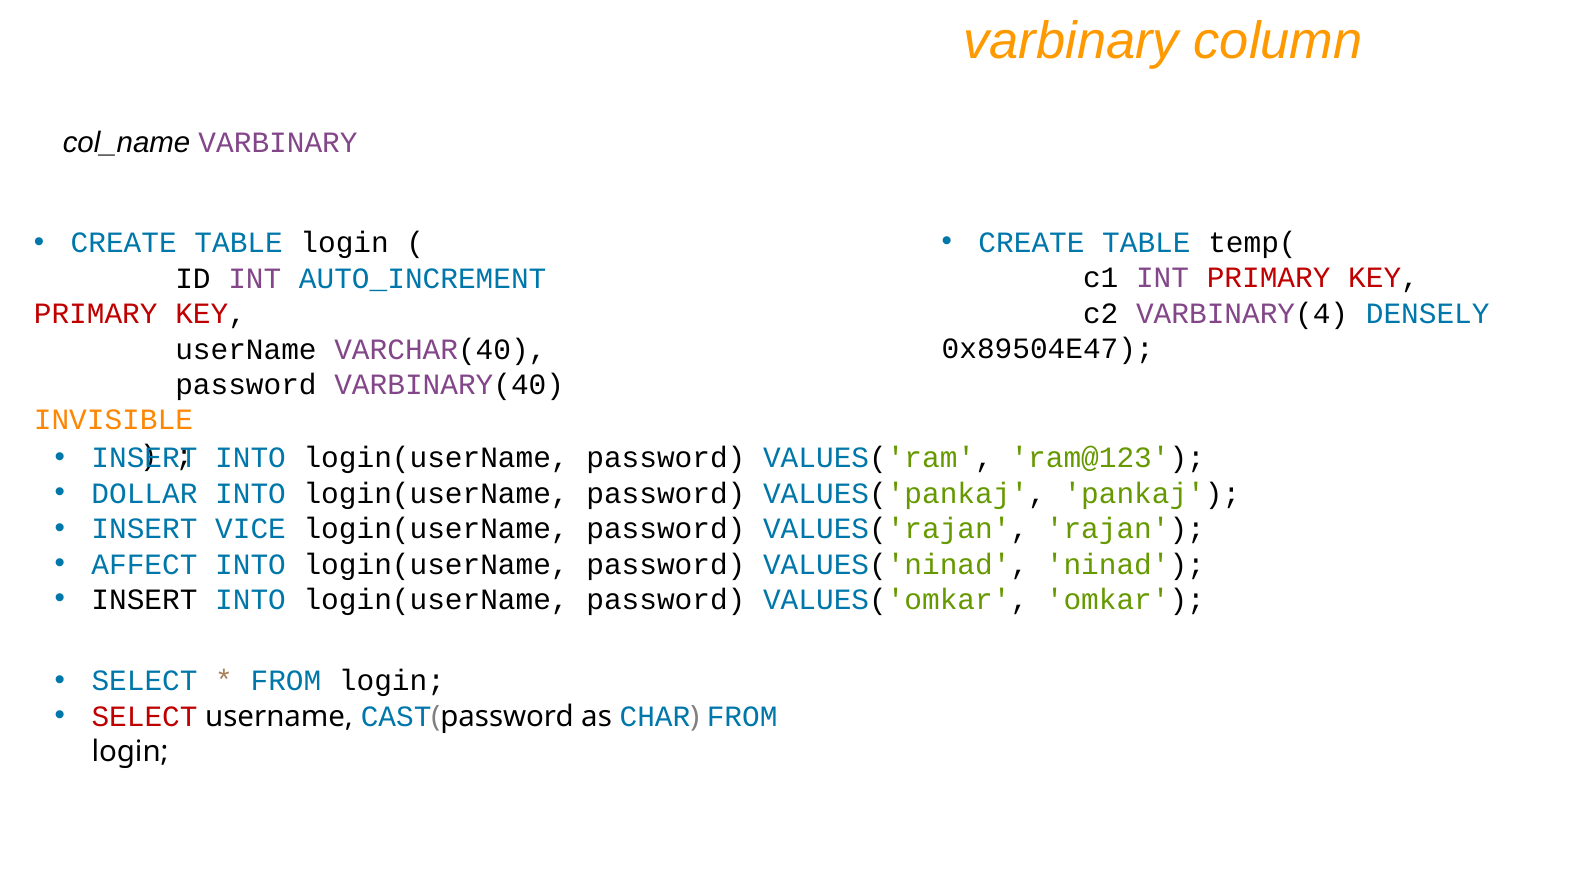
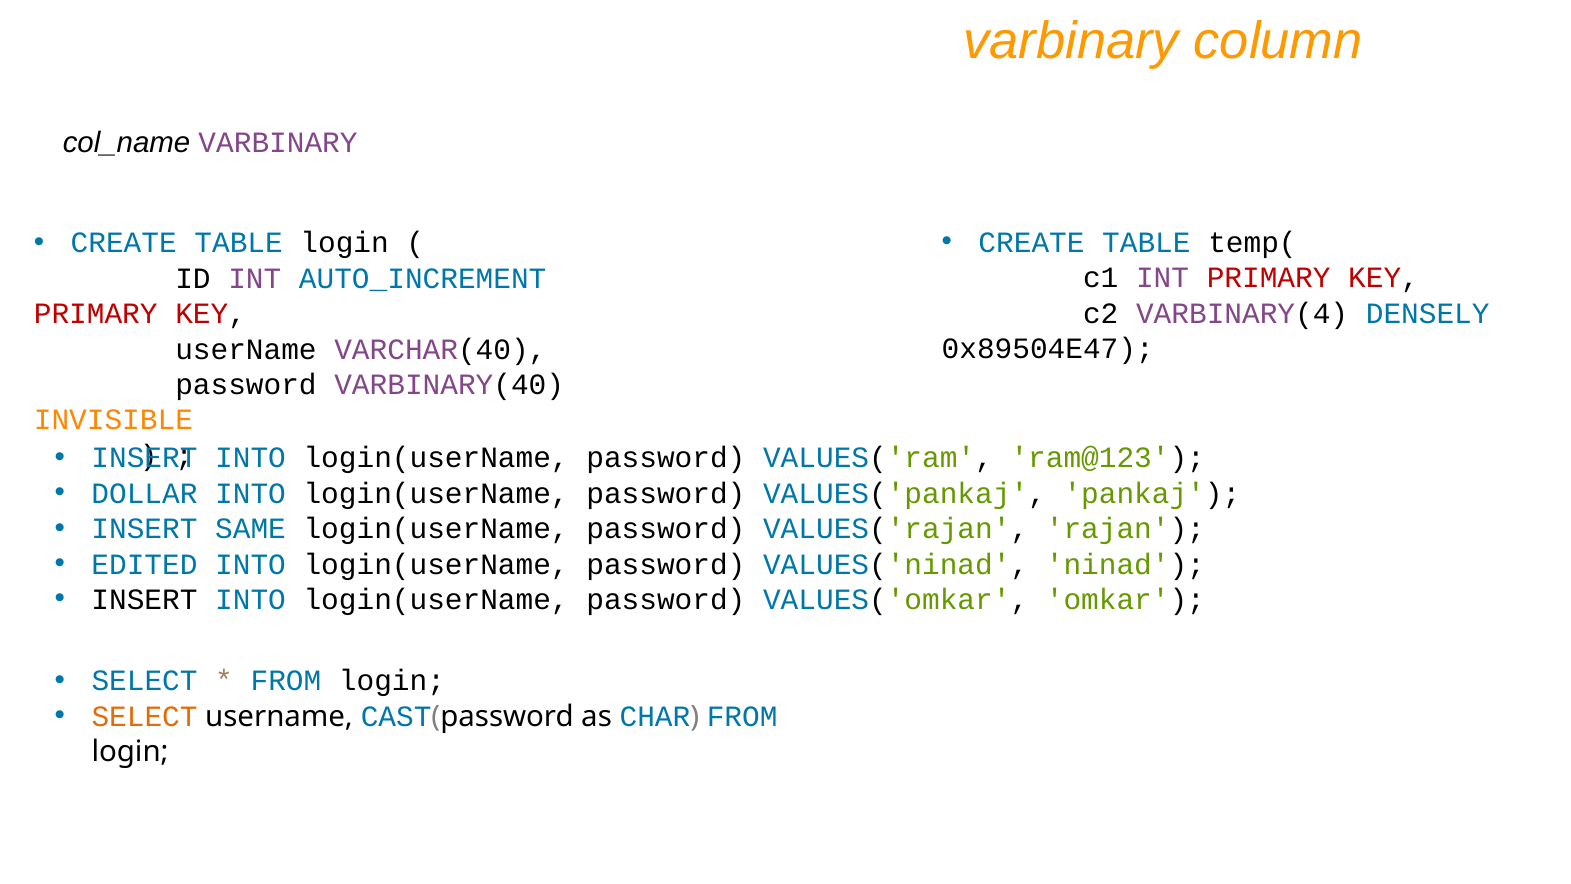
VICE: VICE -> SAME (251, 529)
AFFECT: AFFECT -> EDITED (144, 564)
SELECT colour: red -> orange (145, 716)
